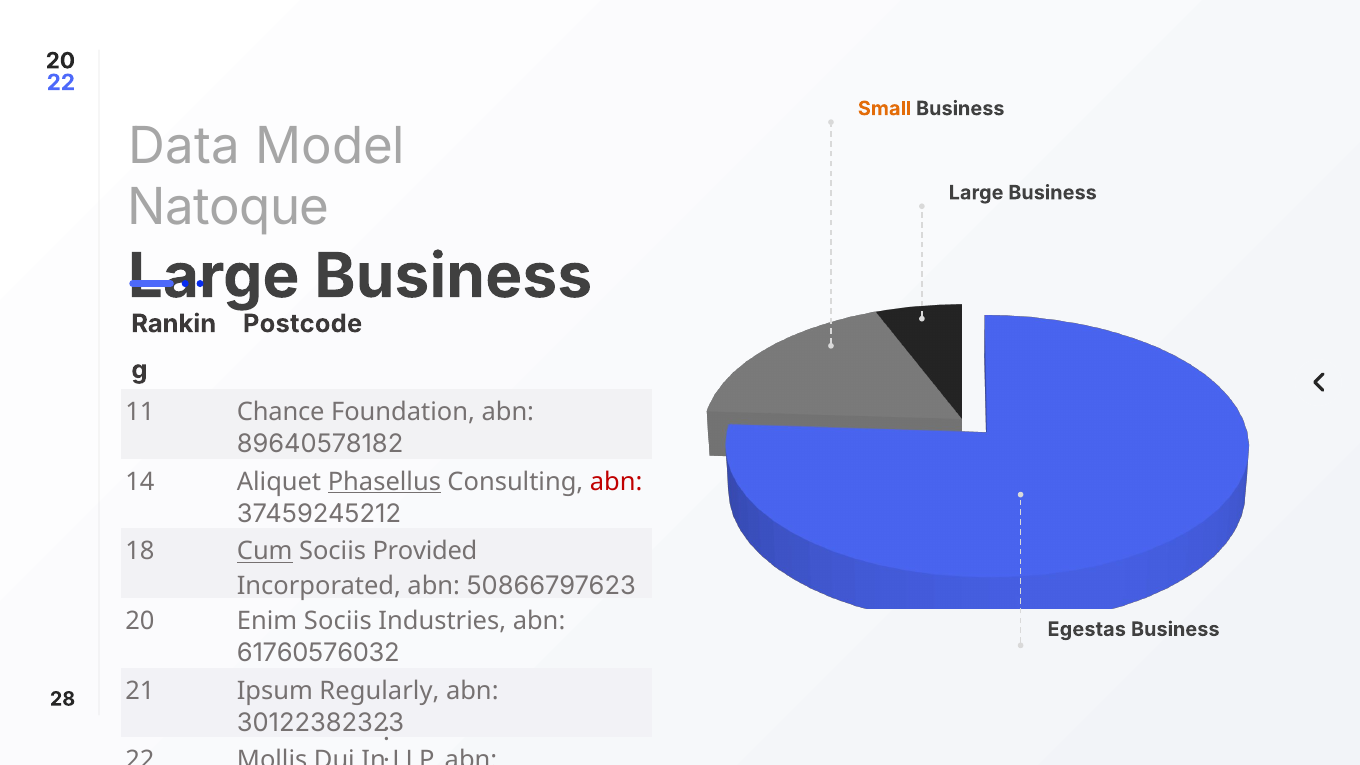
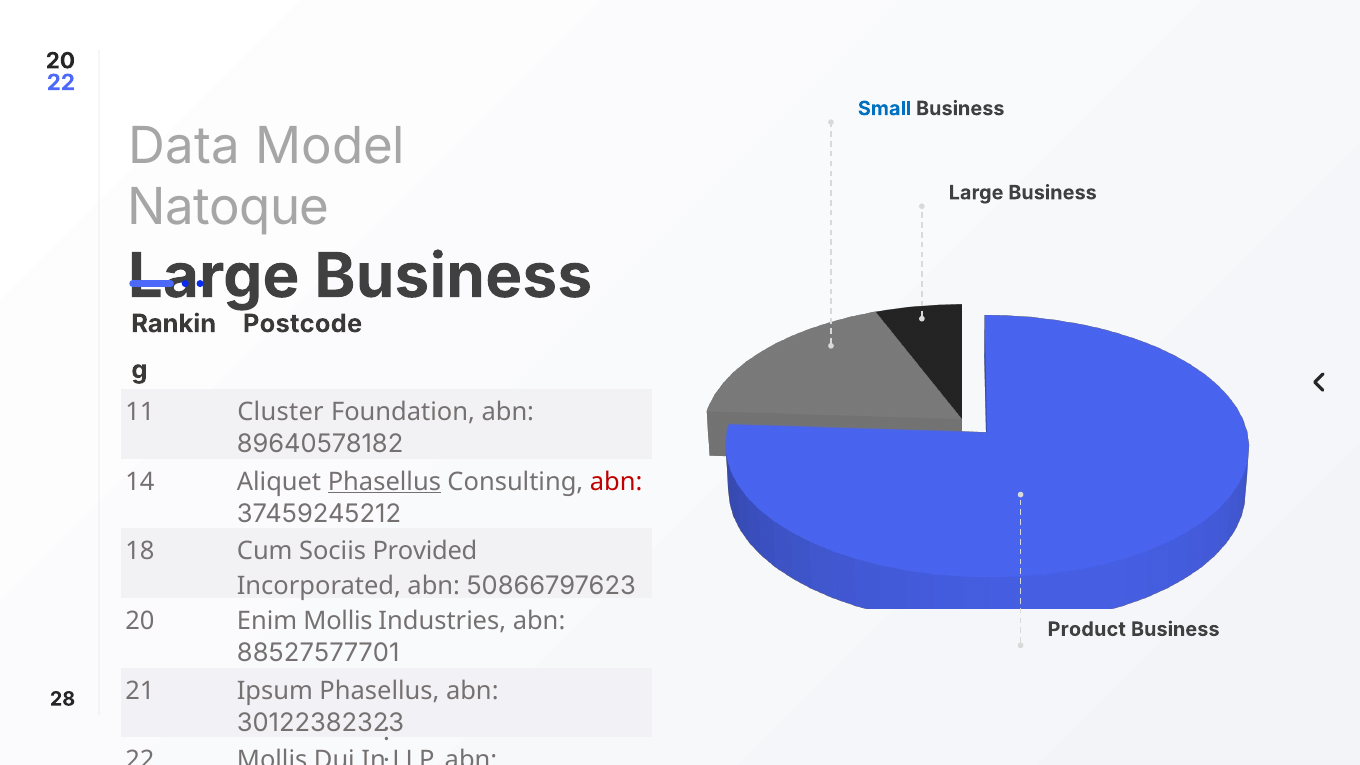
Small colour: orange -> blue (885, 109)
Chance: Chance -> Cluster (281, 412)
Cum underline: present -> none (265, 551)
Enim Sociis: Sociis -> Mollis (338, 621)
Egestas: Egestas -> Product (1087, 629)
61760576032: 61760576032 -> 88527577701 (318, 653)
Ipsum Regularly: Regularly -> Phasellus (379, 691)
